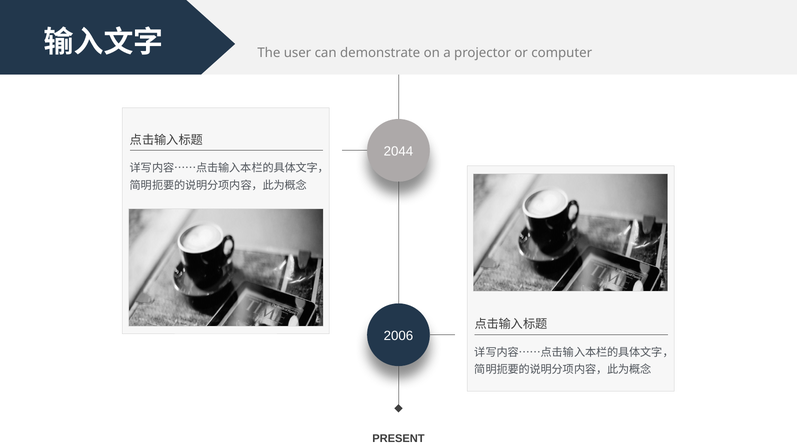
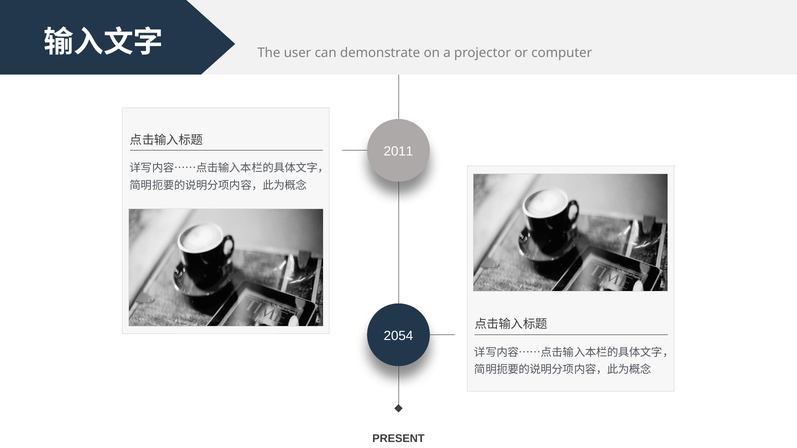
2044: 2044 -> 2011 (398, 151)
2006: 2006 -> 2054 (398, 336)
